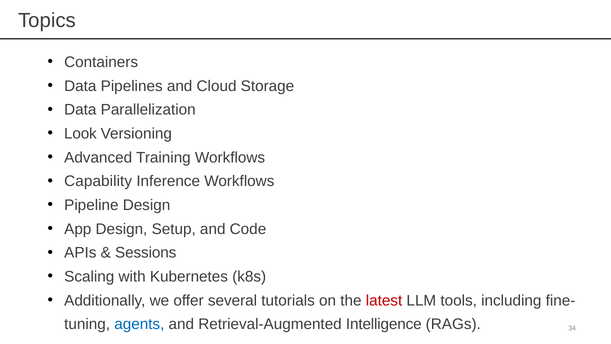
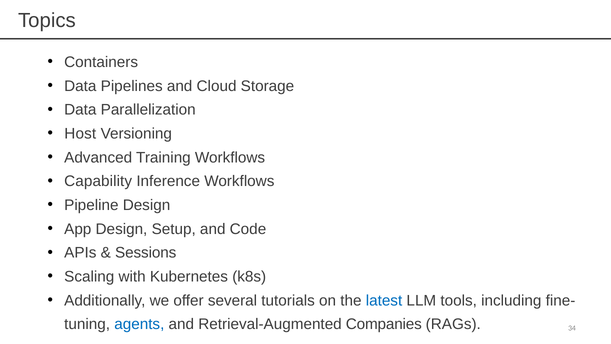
Look: Look -> Host (80, 134)
latest colour: red -> blue (384, 300)
Intelligence: Intelligence -> Companies (384, 324)
